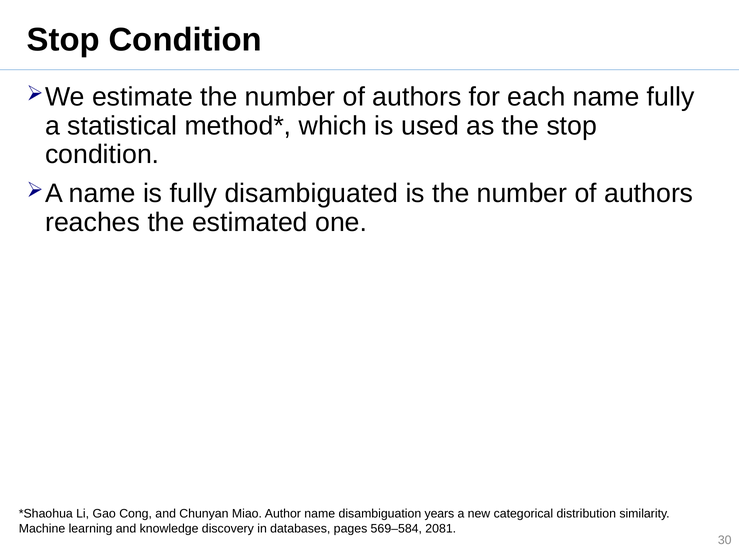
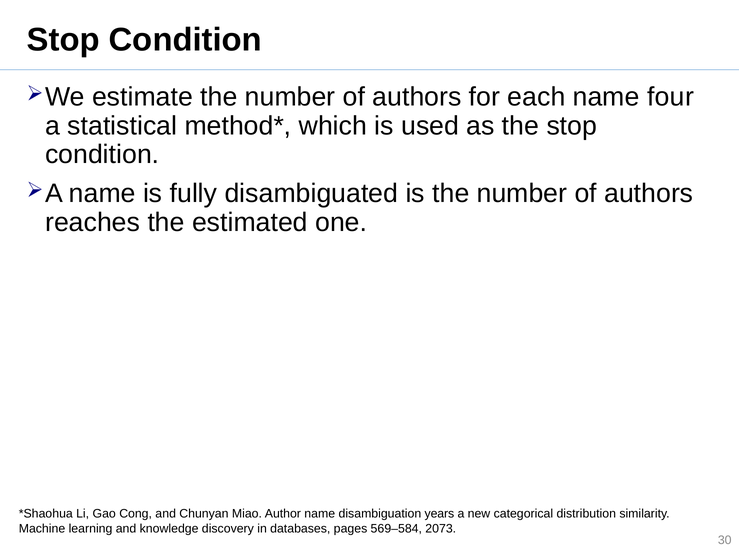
name fully: fully -> four (671, 97)
2081: 2081 -> 2073 (441, 529)
